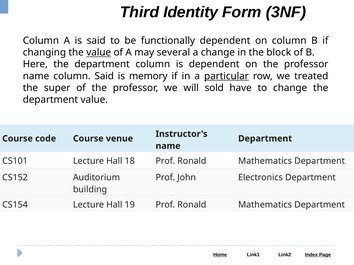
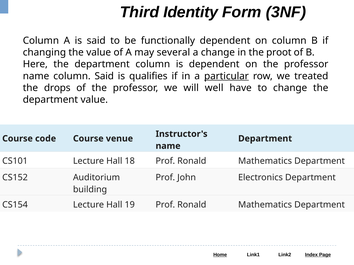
value underline: present -> none (99, 53)
block: block -> proot (279, 53)
memory: memory -> qualifies (148, 76)
super: super -> drops (57, 88)
sold: sold -> well (214, 88)
